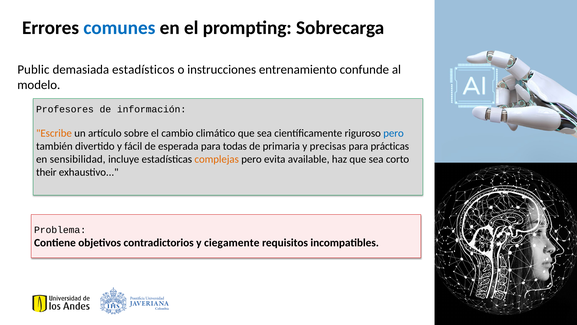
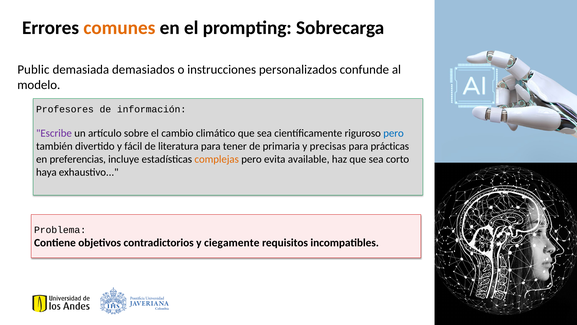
comunes colour: blue -> orange (119, 28)
estadísticos: estadísticos -> demasiados (143, 69)
entrenamiento: entrenamiento -> personalizados (298, 69)
Escribe colour: orange -> purple (54, 133)
esperada: esperada -> literatura (178, 146)
todas: todas -> tener (235, 146)
sensibilidad: sensibilidad -> preferencias (78, 159)
their: their -> haya (46, 172)
